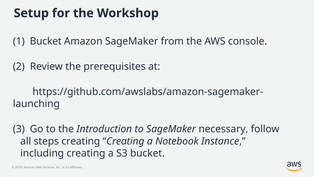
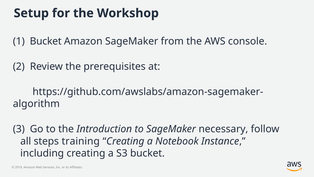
launching: launching -> algorithm (36, 104)
steps creating: creating -> training (81, 141)
